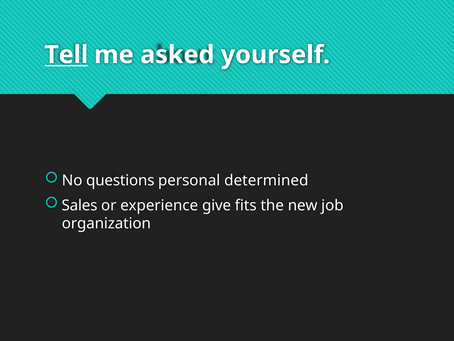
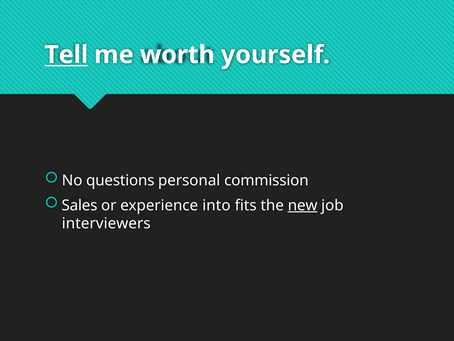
asked: asked -> worth (177, 55)
determined: determined -> commission (266, 180)
give: give -> into (216, 205)
new underline: none -> present (303, 205)
organization: organization -> interviewers (106, 223)
